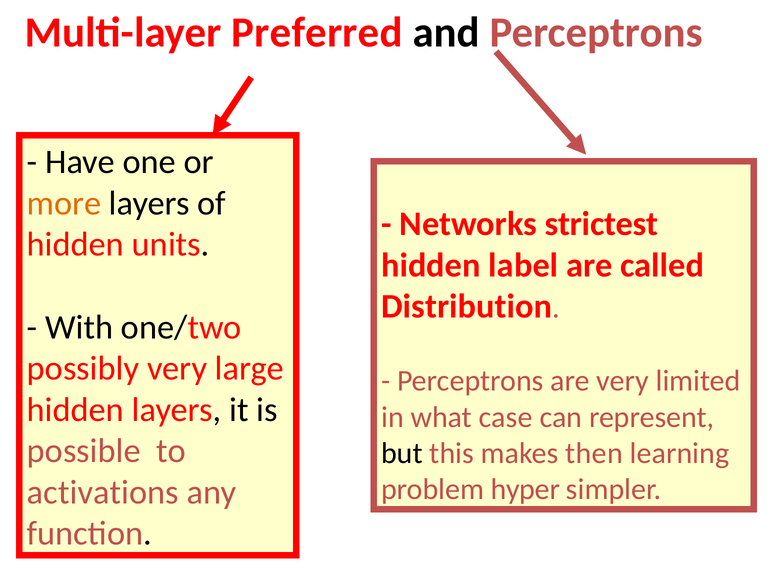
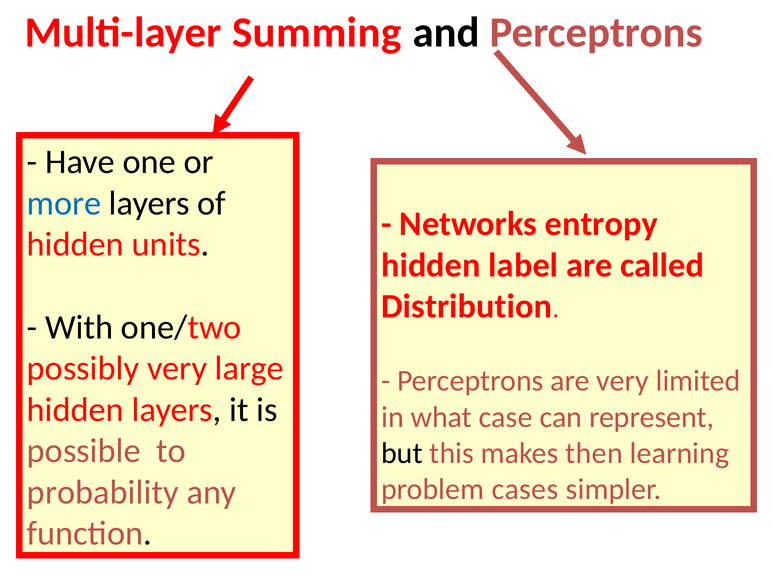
Preferred: Preferred -> Summing (317, 33)
more colour: orange -> blue (64, 203)
strictest: strictest -> entropy (601, 224)
hyper: hyper -> cases (525, 489)
activations: activations -> probability (103, 492)
